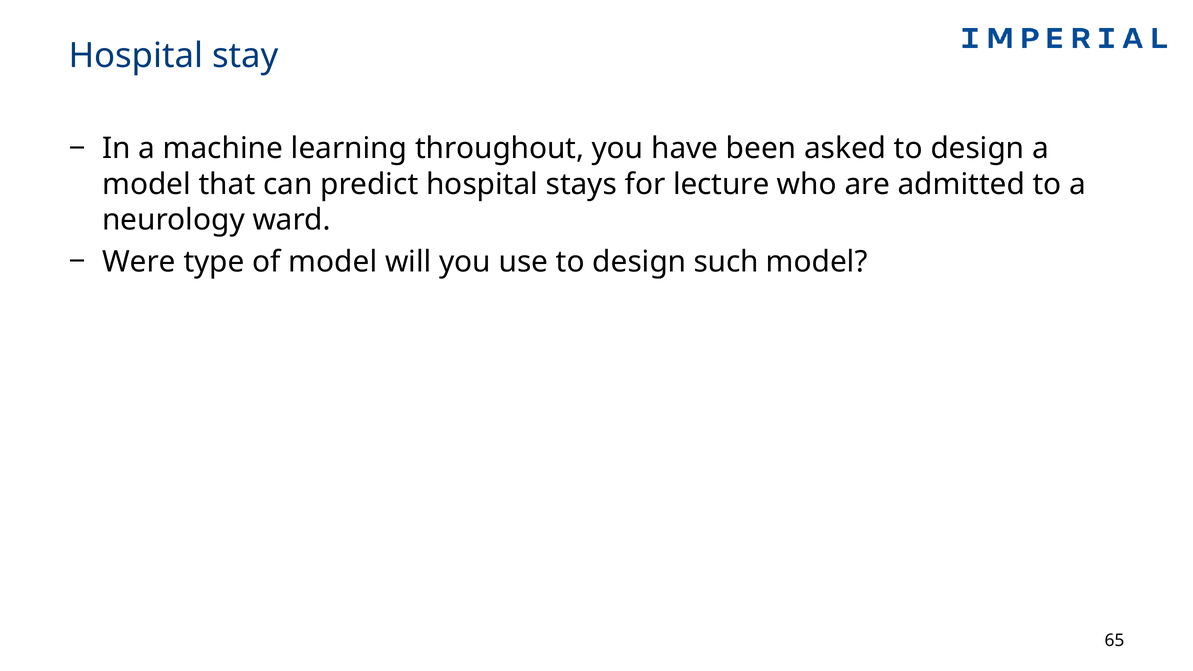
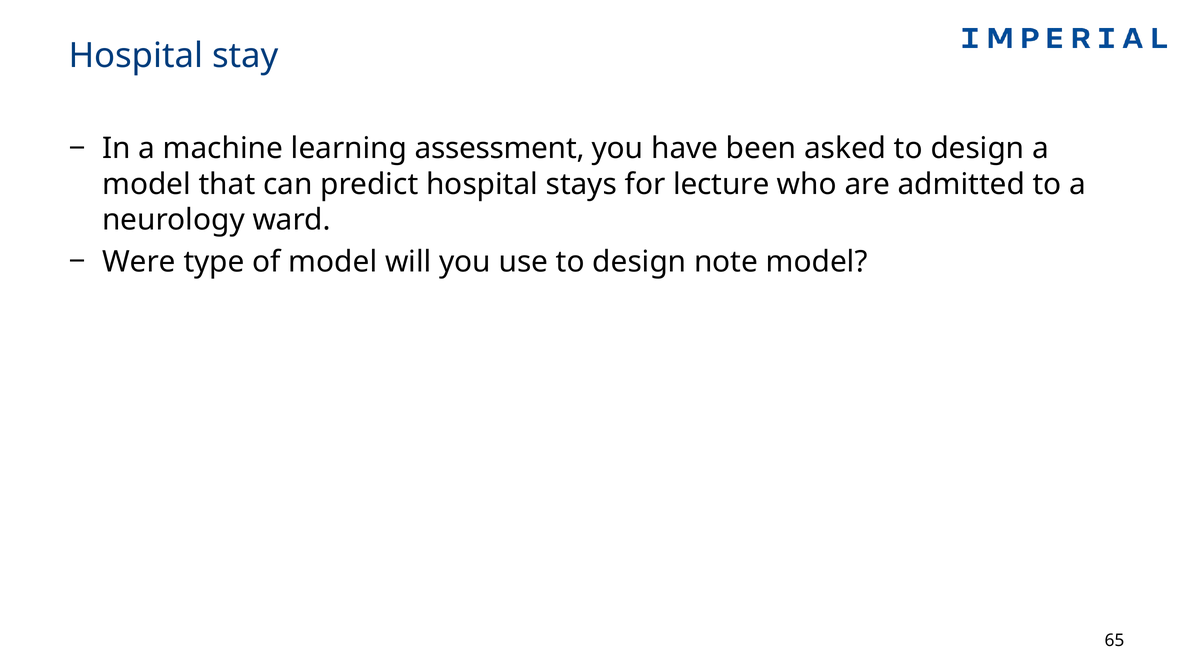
throughout: throughout -> assessment (500, 149)
such: such -> note (726, 262)
